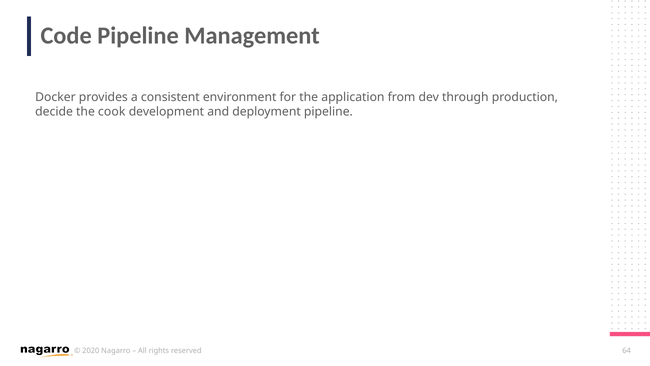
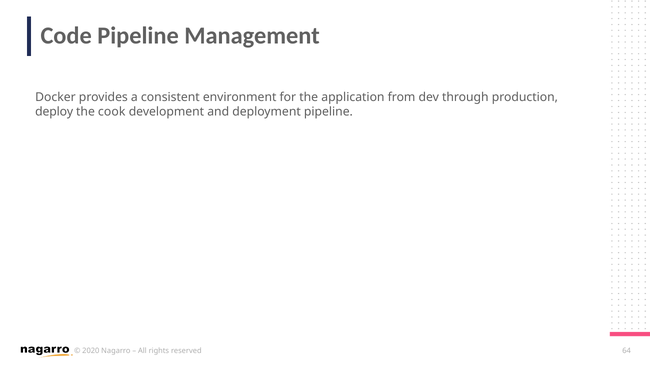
decide: decide -> deploy (54, 112)
